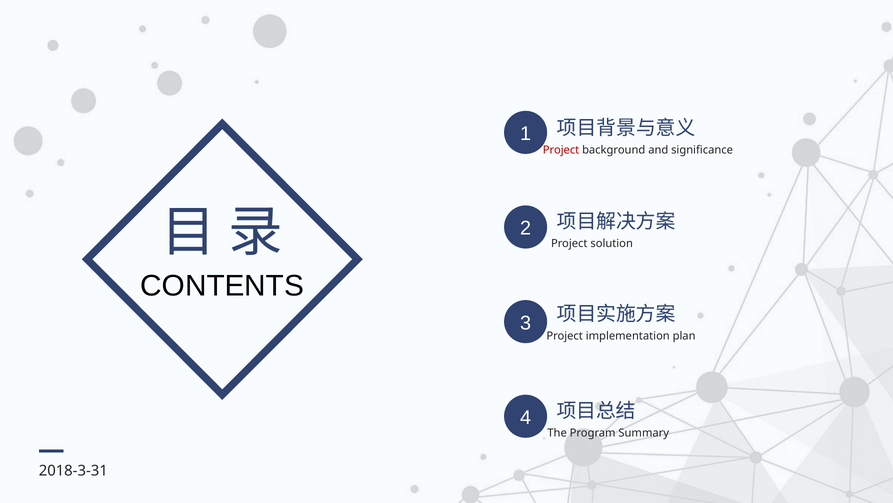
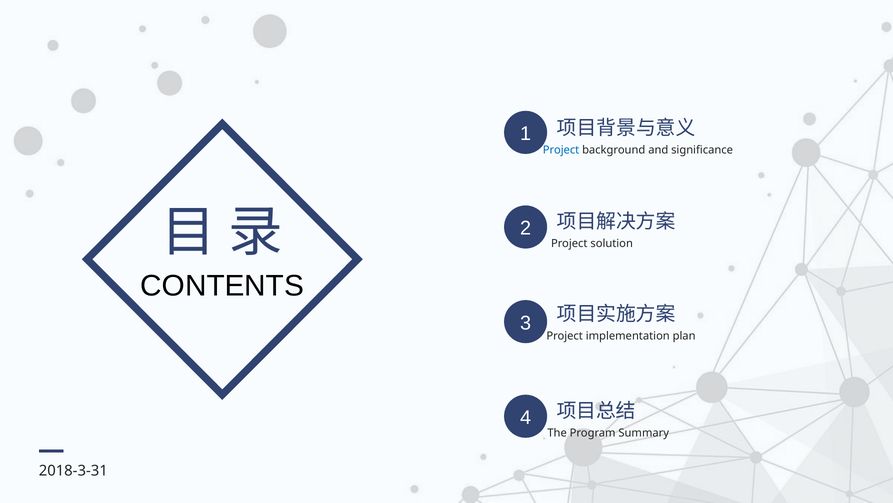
Project colour: red -> blue (561, 150)
